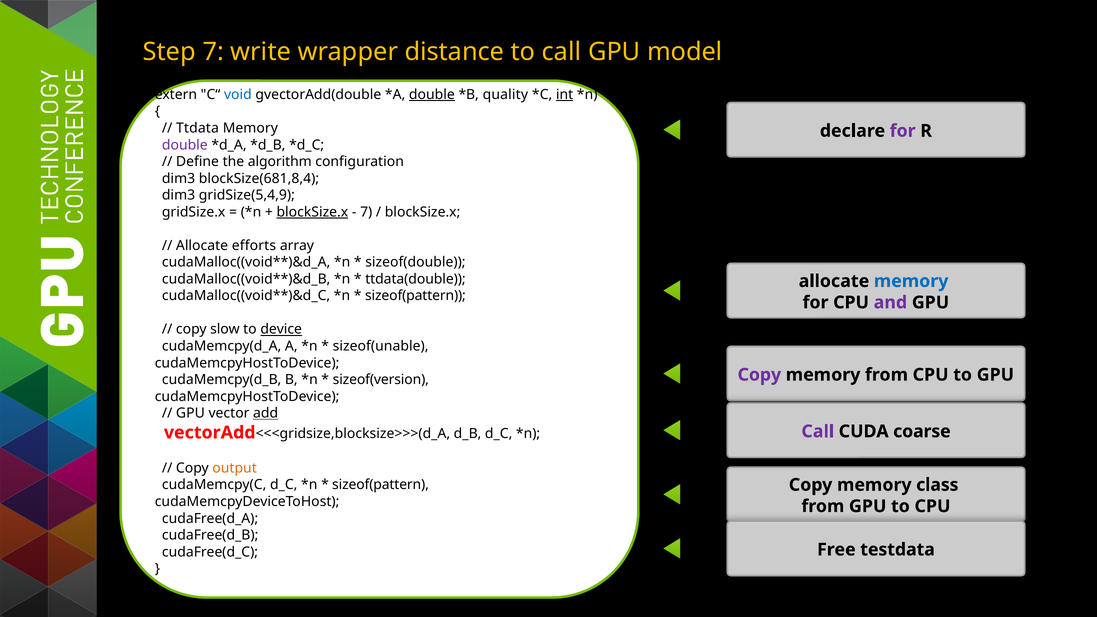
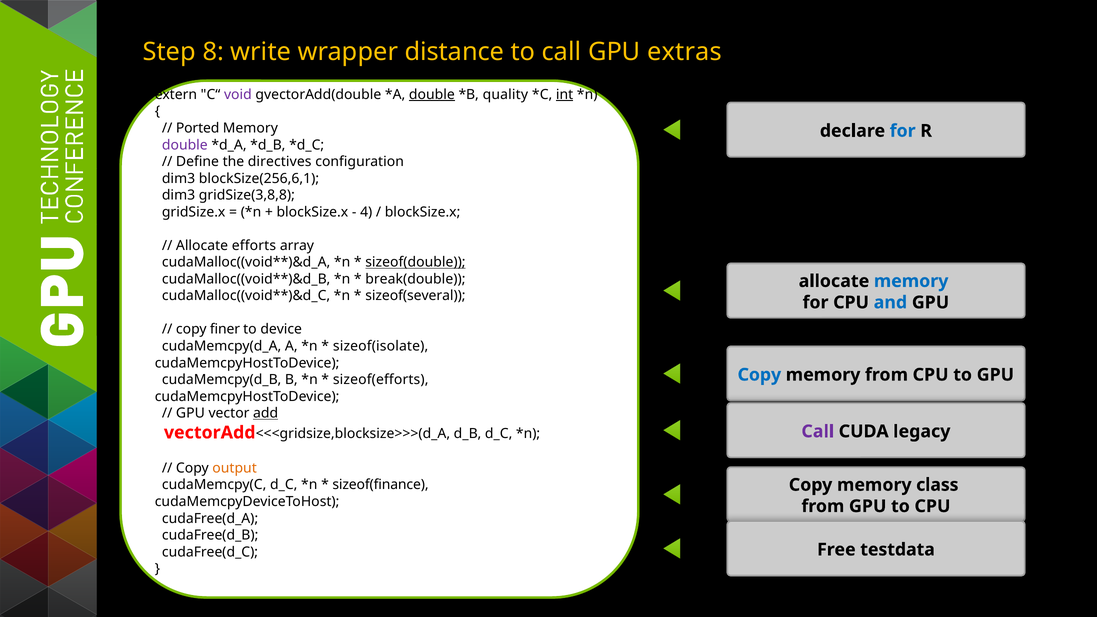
Step 7: 7 -> 8 (213, 52)
model: model -> extras (685, 52)
void colour: blue -> purple (238, 95)
Ttdata: Ttdata -> Ported (198, 128)
for colour: purple -> blue (903, 131)
algorithm: algorithm -> directives (280, 162)
blockSize(681,8,4: blockSize(681,8,4 -> blockSize(256,6,1 (259, 178)
gridSize(5,4,9: gridSize(5,4,9 -> gridSize(3,8,8 (247, 195)
blockSize.x underline: present -> none (312, 212)
7: 7 -> 4 (366, 212)
sizeof(double underline: none -> present (415, 262)
ttdata(double: ttdata(double -> break(double (415, 279)
sizeof(pattern: sizeof(pattern -> sizeof(several (415, 296)
and colour: purple -> blue (890, 303)
slow: slow -> finer (225, 329)
device underline: present -> none (281, 329)
sizeof(unable: sizeof(unable -> sizeof(isolate (381, 346)
Copy colour: purple -> blue (759, 375)
sizeof(version: sizeof(version -> sizeof(efforts (381, 380)
coarse: coarse -> legacy (922, 431)
sizeof(pattern: sizeof(pattern -> sizeof(finance (381, 485)
